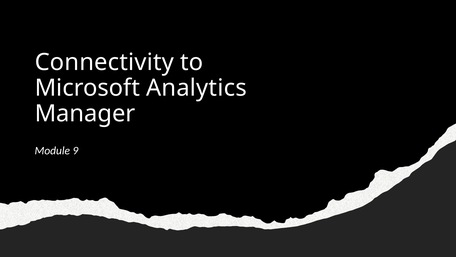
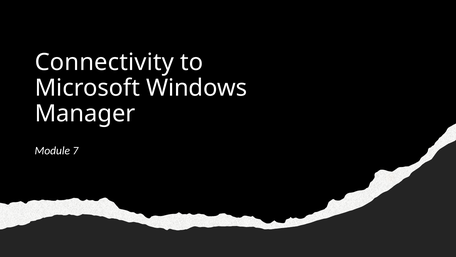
Analytics: Analytics -> Windows (197, 88)
9: 9 -> 7 (75, 150)
